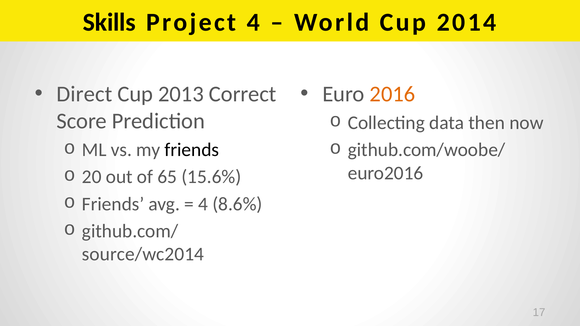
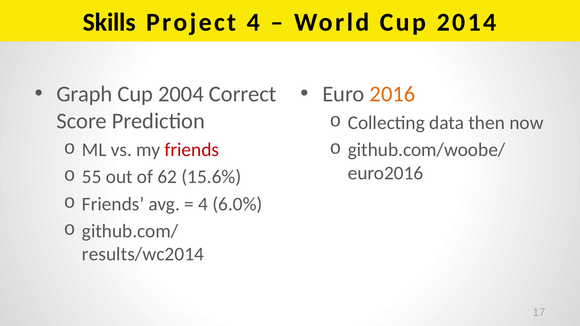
Direct: Direct -> Graph (85, 94)
2013: 2013 -> 2004 (181, 94)
friends colour: black -> red (192, 150)
20: 20 -> 55 (92, 177)
65: 65 -> 62 (167, 177)
8.6%: 8.6% -> 6.0% (237, 204)
source/wc2014: source/wc2014 -> results/wc2014 (143, 254)
